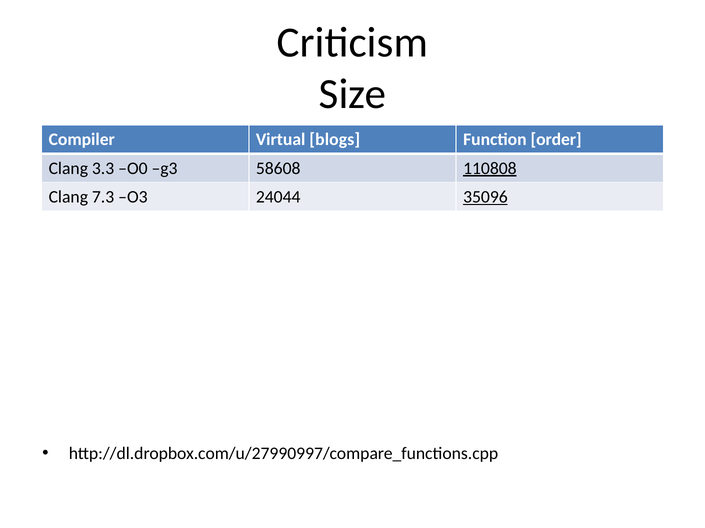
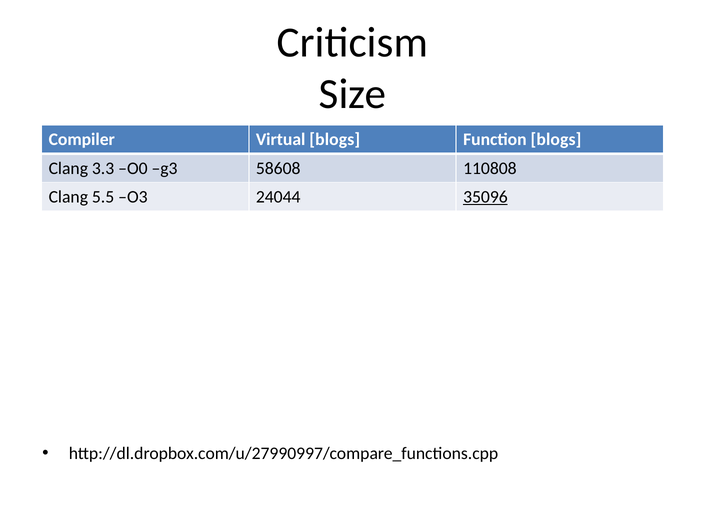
Function order: order -> blogs (556, 140)
110808 underline: present -> none (490, 168)
7.3: 7.3 -> 5.5 (103, 197)
